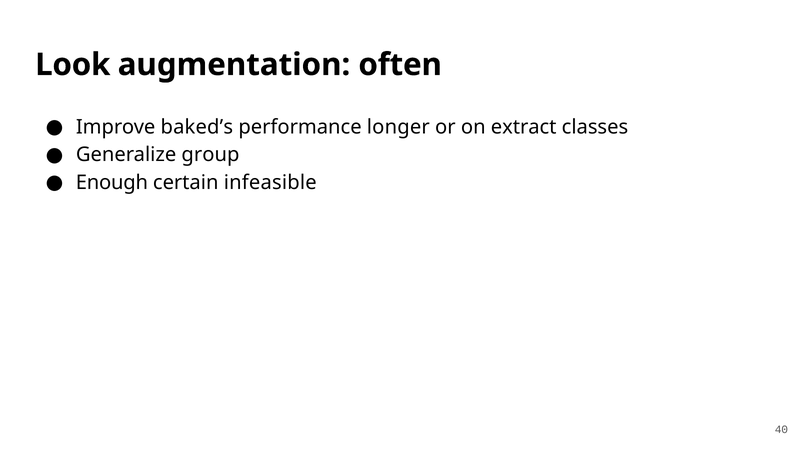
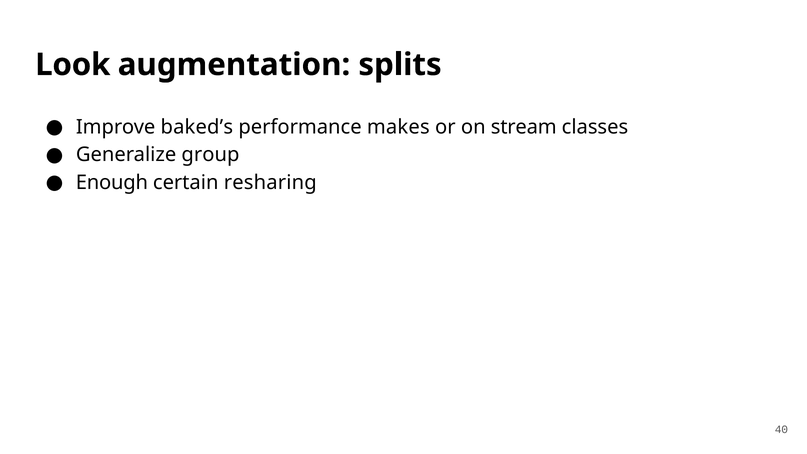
often: often -> splits (400, 65)
longer: longer -> makes (398, 127)
extract: extract -> stream (524, 127)
infeasible: infeasible -> resharing (270, 183)
